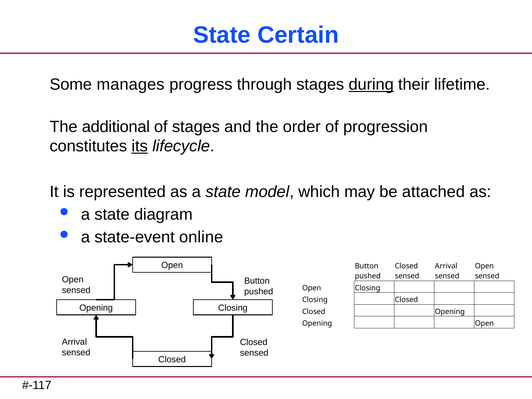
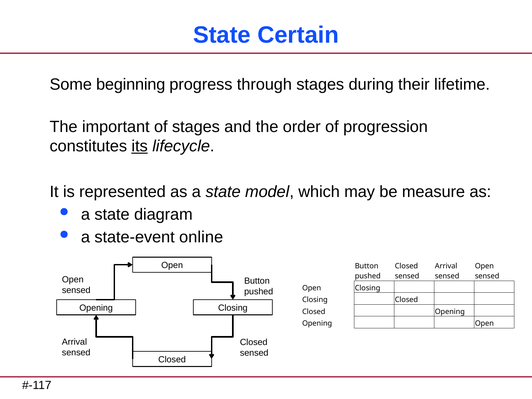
manages: manages -> beginning (131, 84)
during underline: present -> none (371, 84)
additional: additional -> important (116, 127)
attached: attached -> measure (433, 192)
